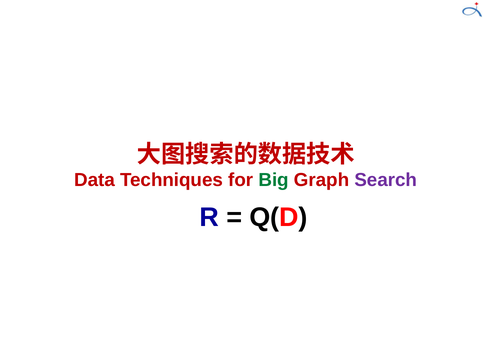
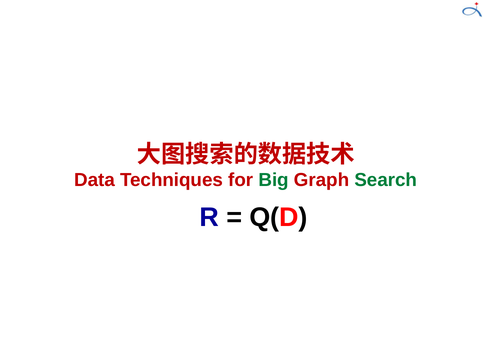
Search colour: purple -> green (386, 180)
